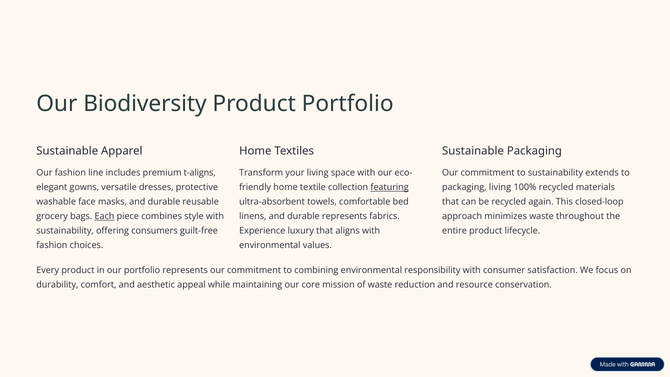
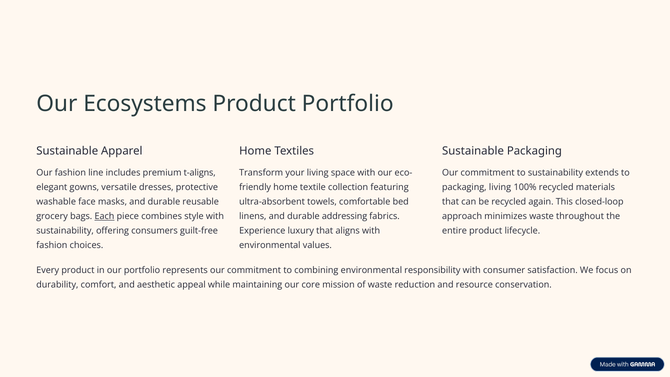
Biodiversity: Biodiversity -> Ecosystems (145, 104)
featuring underline: present -> none (390, 187)
durable represents: represents -> addressing (345, 216)
